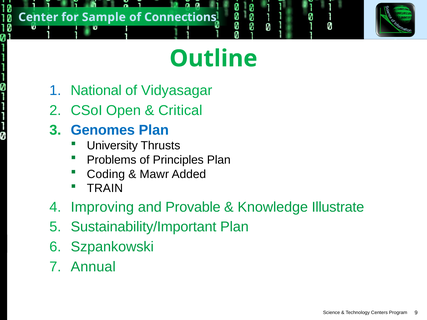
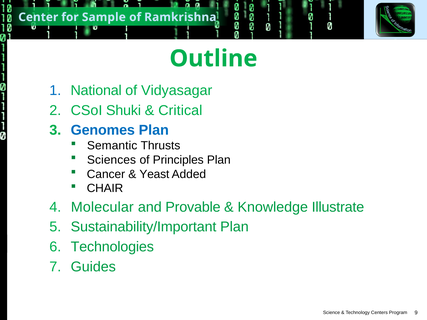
Connections: Connections -> Ramkrishna (180, 17)
Open: Open -> Shuki (124, 110)
University: University -> Semantic (112, 146)
Problems: Problems -> Sciences (112, 160)
Coding: Coding -> Cancer (106, 174)
Mawr: Mawr -> Yeast (154, 174)
TRAIN: TRAIN -> CHAIR (105, 189)
Improving: Improving -> Molecular (102, 207)
Szpankowski: Szpankowski -> Technologies (112, 247)
Annual: Annual -> Guides (93, 267)
